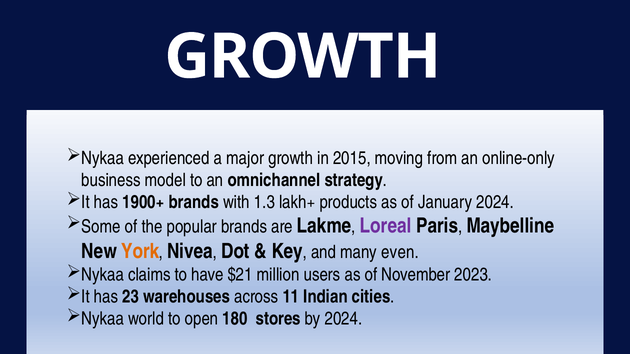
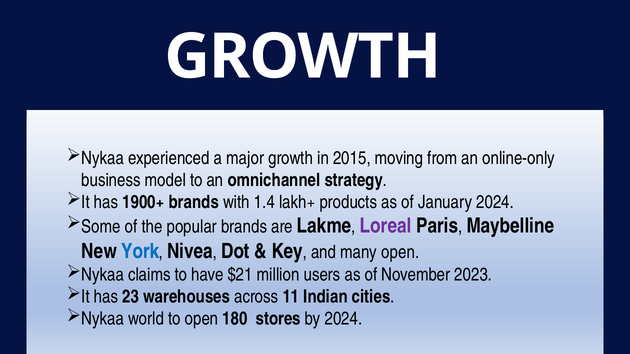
1.3: 1.3 -> 1.4 (264, 202)
York colour: orange -> blue (140, 251)
many even: even -> open (400, 252)
